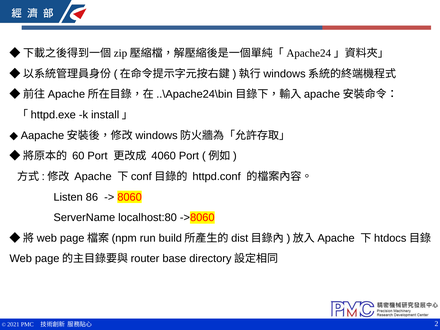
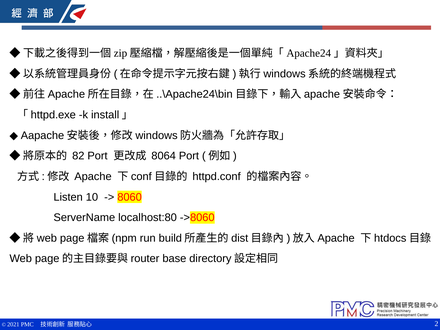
60: 60 -> 82 (78, 156)
4060: 4060 -> 8064 (164, 156)
86: 86 -> 10 (92, 197)
